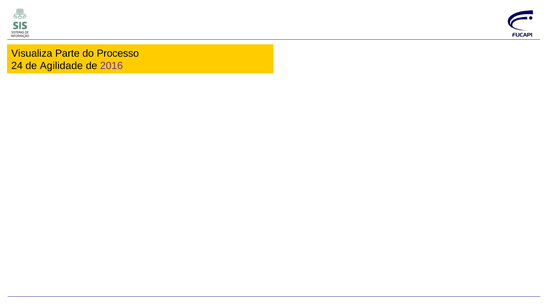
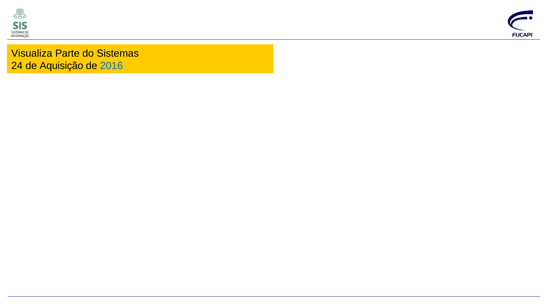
Processo: Processo -> Sistemas (118, 53)
Agilidade: Agilidade -> Aquisição (61, 66)
2016 colour: purple -> blue (111, 66)
